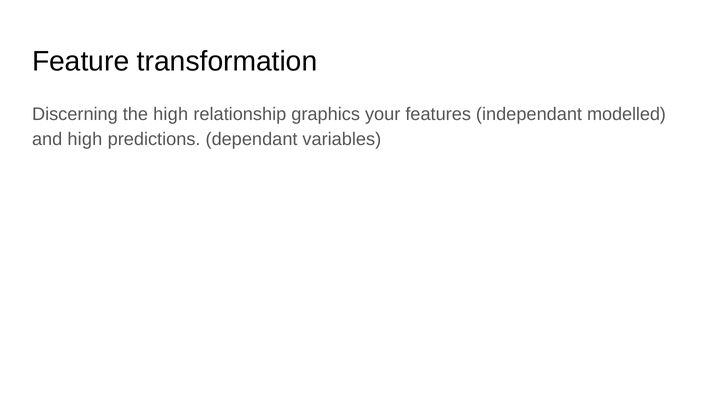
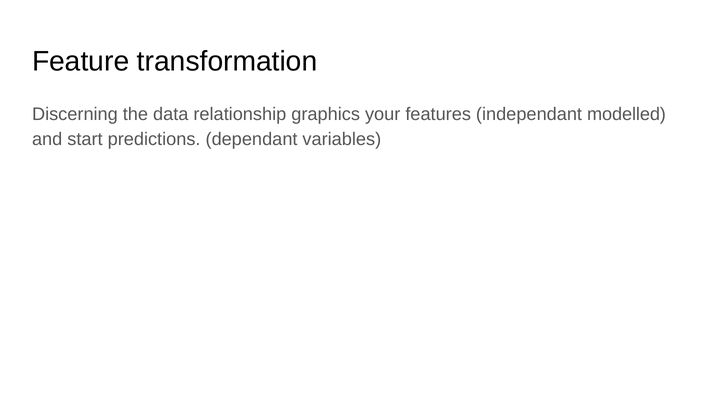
the high: high -> data (171, 114)
and high: high -> start (85, 139)
